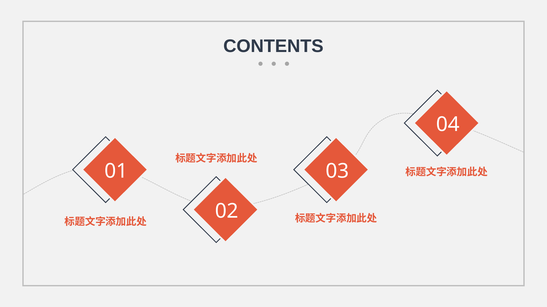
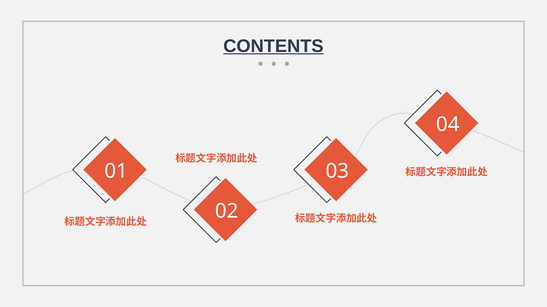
CONTENTS underline: none -> present (273, 46)
